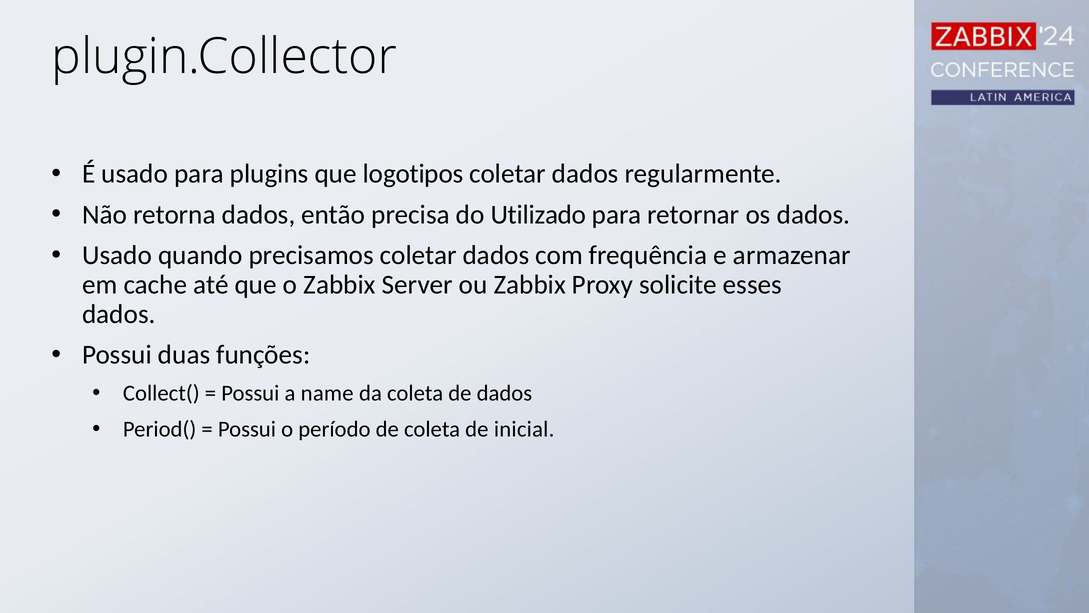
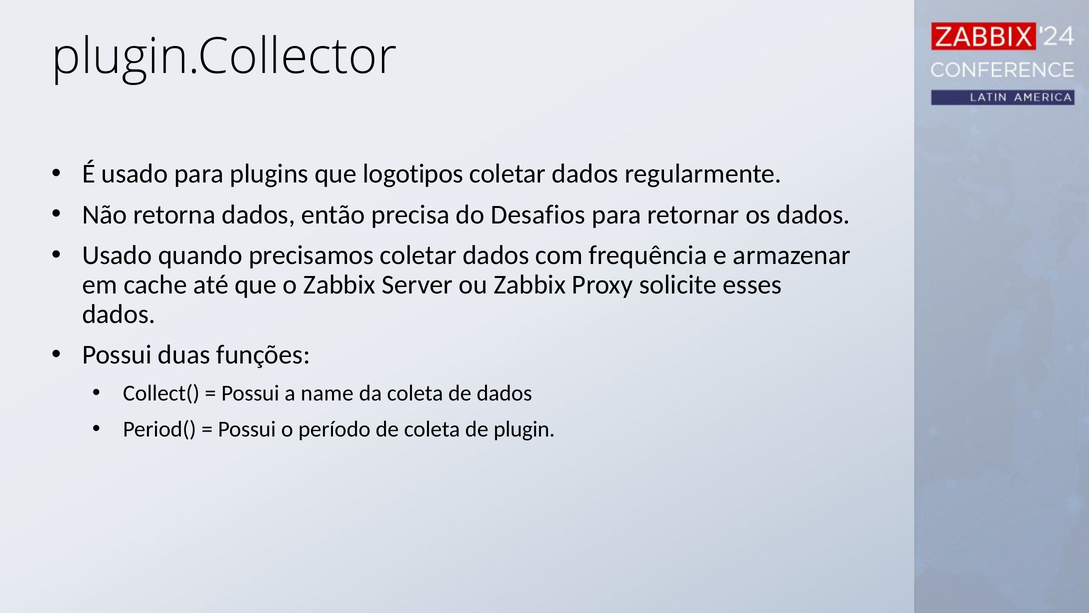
Utilizado: Utilizado -> Desafios (538, 214)
inicial: inicial -> plugin (524, 429)
